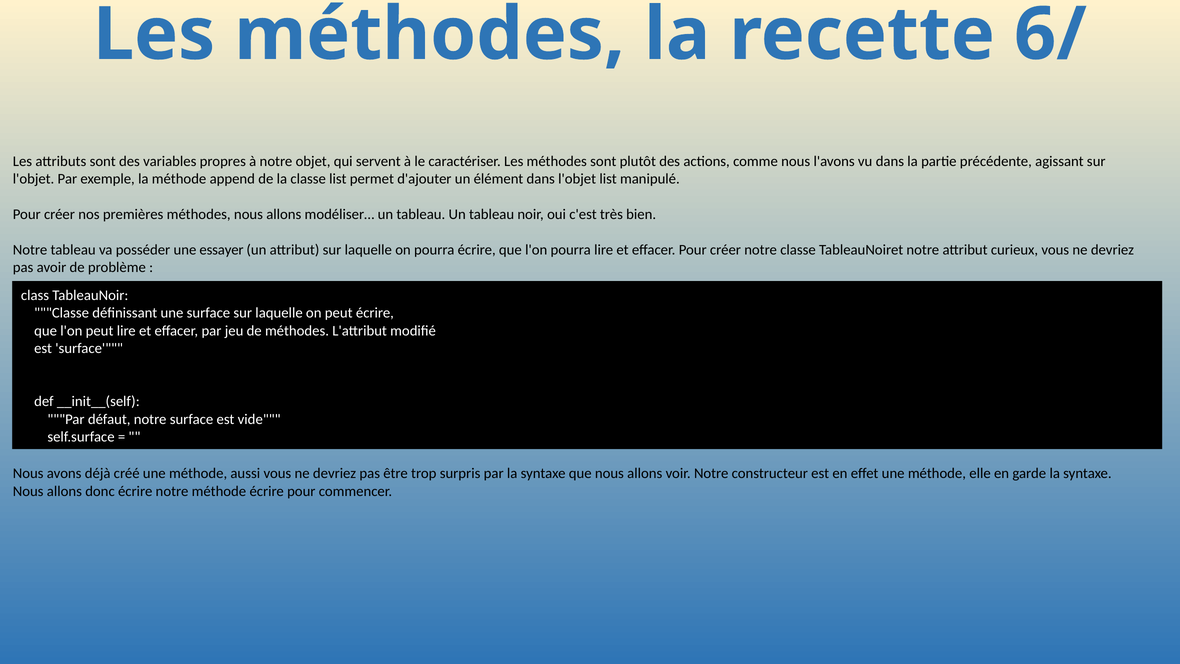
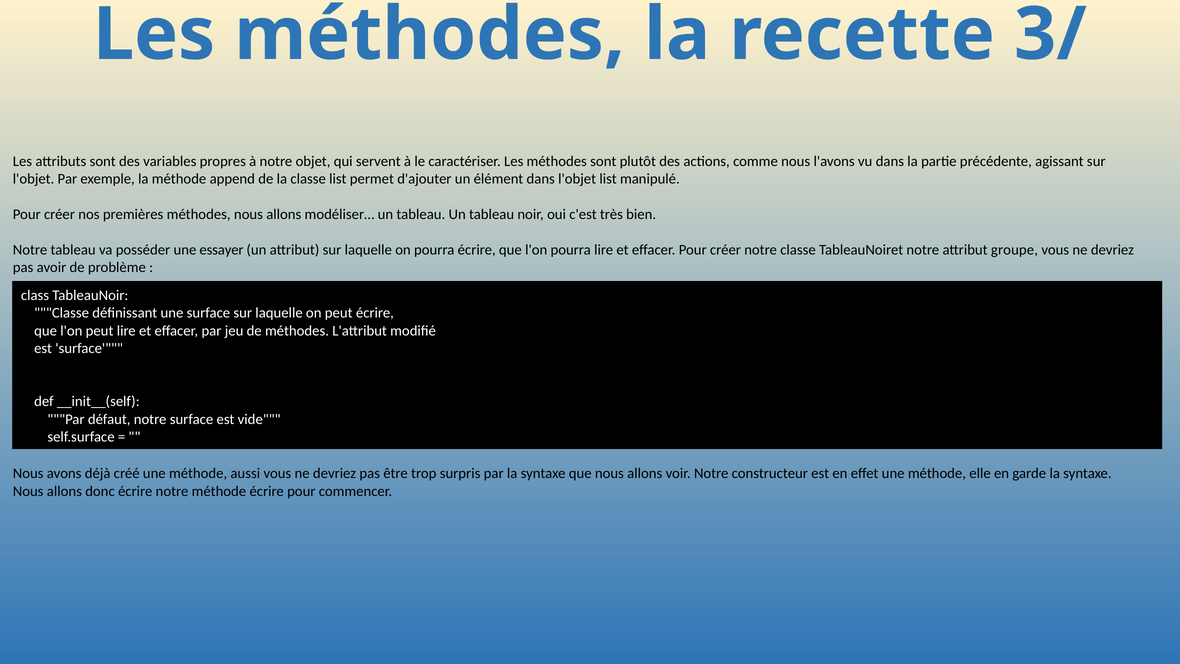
6/: 6/ -> 3/ (1050, 35)
curieux: curieux -> groupe (1014, 250)
